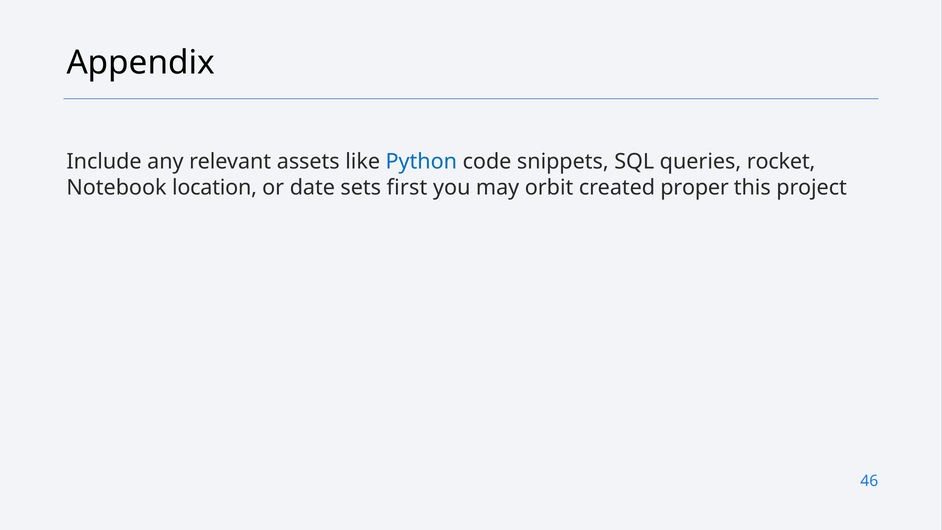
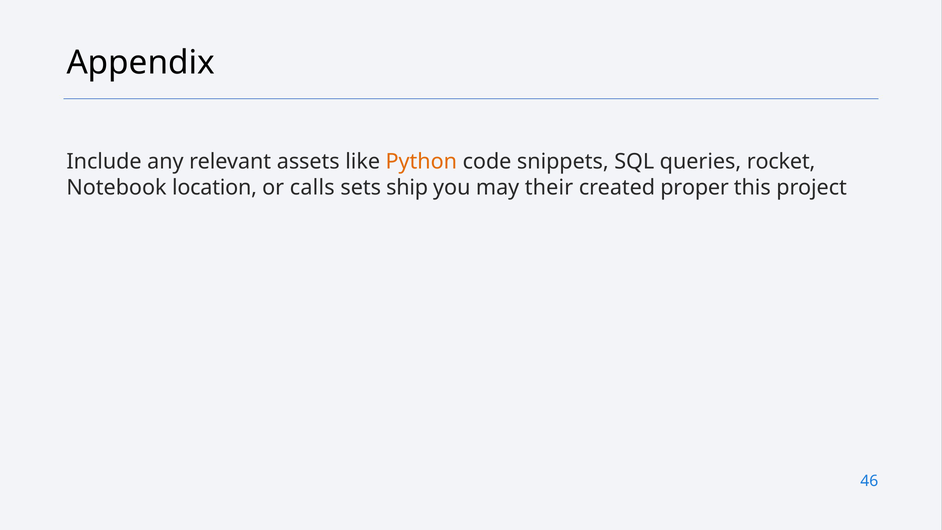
Python colour: blue -> orange (421, 162)
date: date -> calls (312, 187)
first: first -> ship (407, 187)
orbit: orbit -> their (549, 187)
